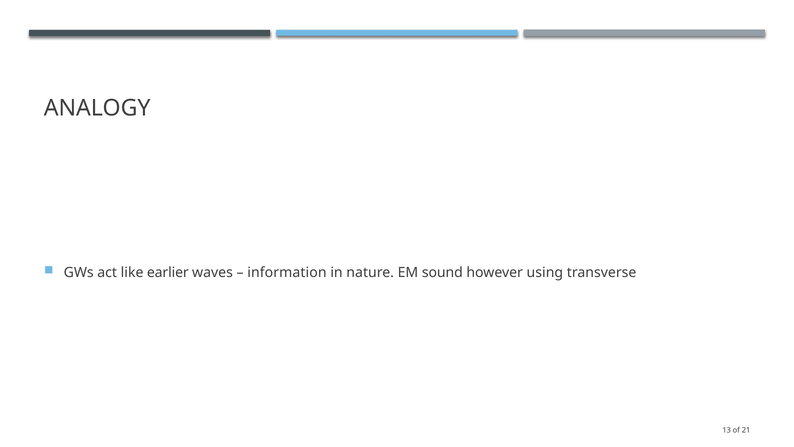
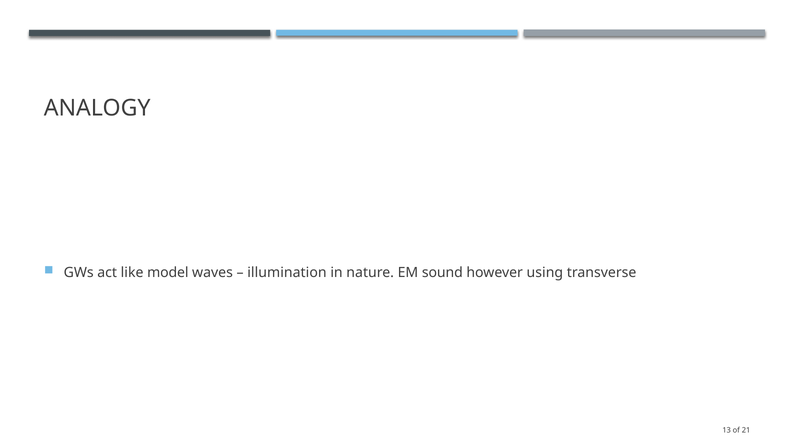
earlier: earlier -> model (168, 273)
information: information -> illumination (287, 273)
